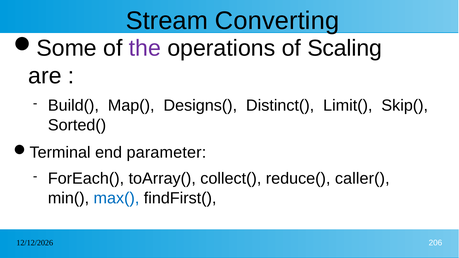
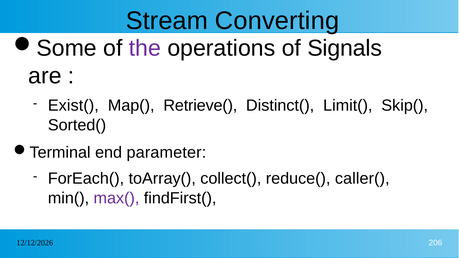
Scaling: Scaling -> Signals (345, 48)
Build(: Build( -> Exist( (73, 106)
Designs(: Designs( -> Retrieve( (200, 106)
max( colour: blue -> purple (116, 198)
